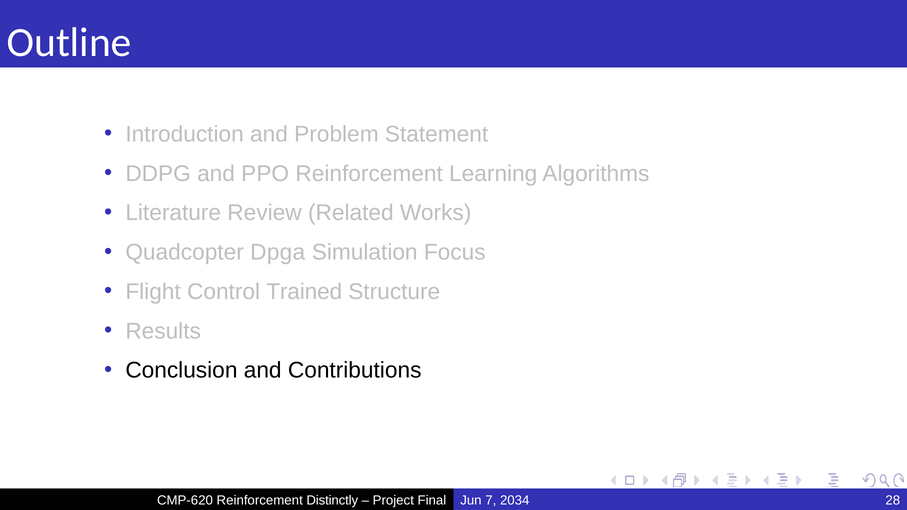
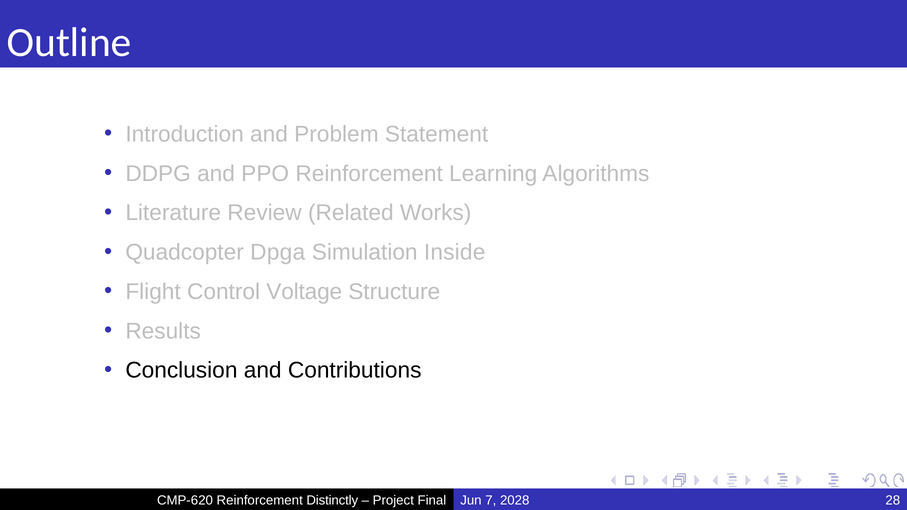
Focus: Focus -> Inside (455, 252)
Trained: Trained -> Voltage (304, 292)
2034: 2034 -> 2028 (515, 500)
